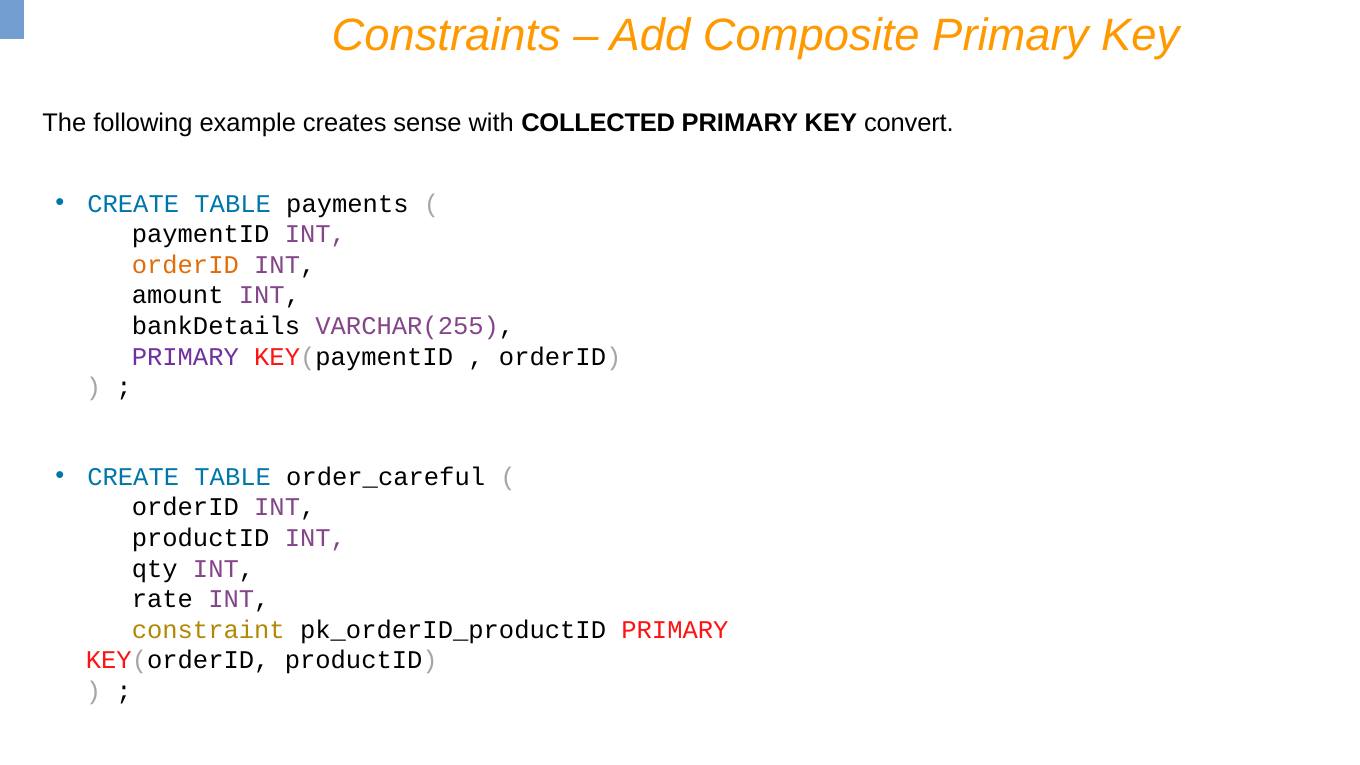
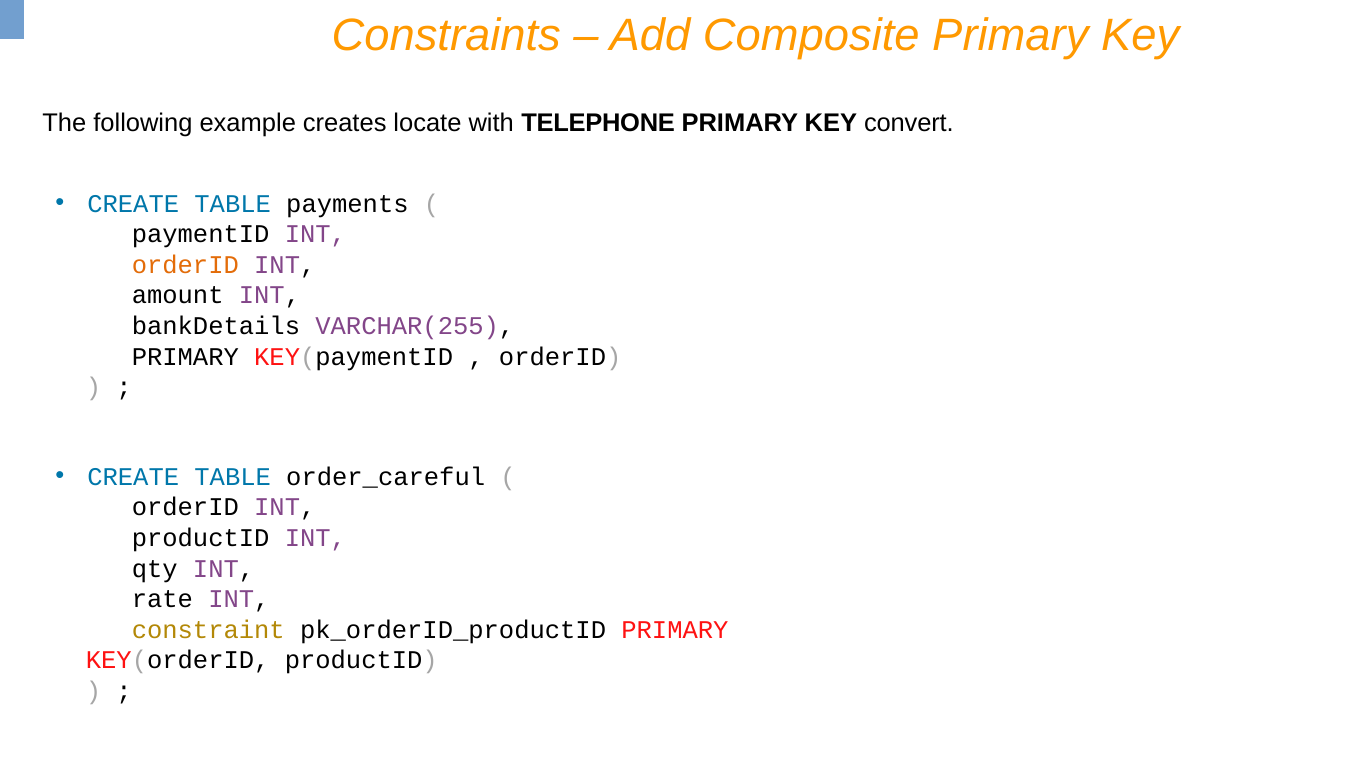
sense: sense -> locate (427, 123)
COLLECTED: COLLECTED -> TELEPHONE (598, 123)
PRIMARY colour: purple -> black (185, 357)
